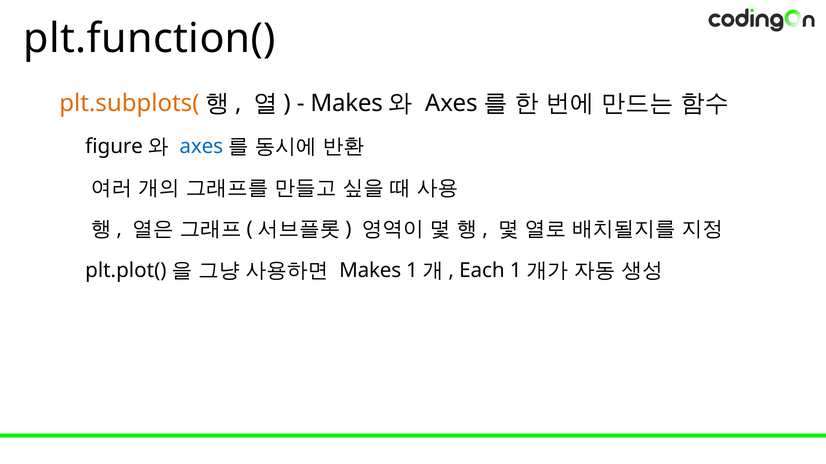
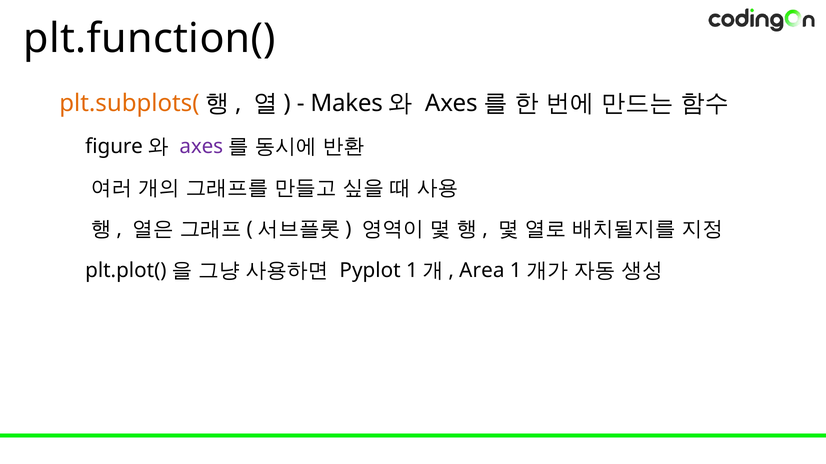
axes colour: blue -> purple (201, 147)
Makes: Makes -> Pyplot (370, 271)
Each: Each -> Area (482, 271)
